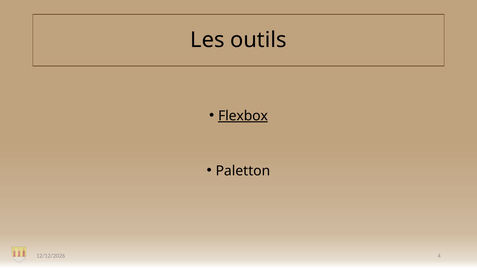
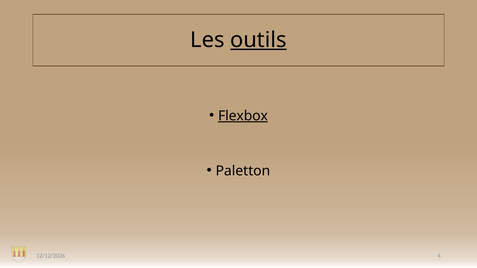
outils underline: none -> present (258, 40)
